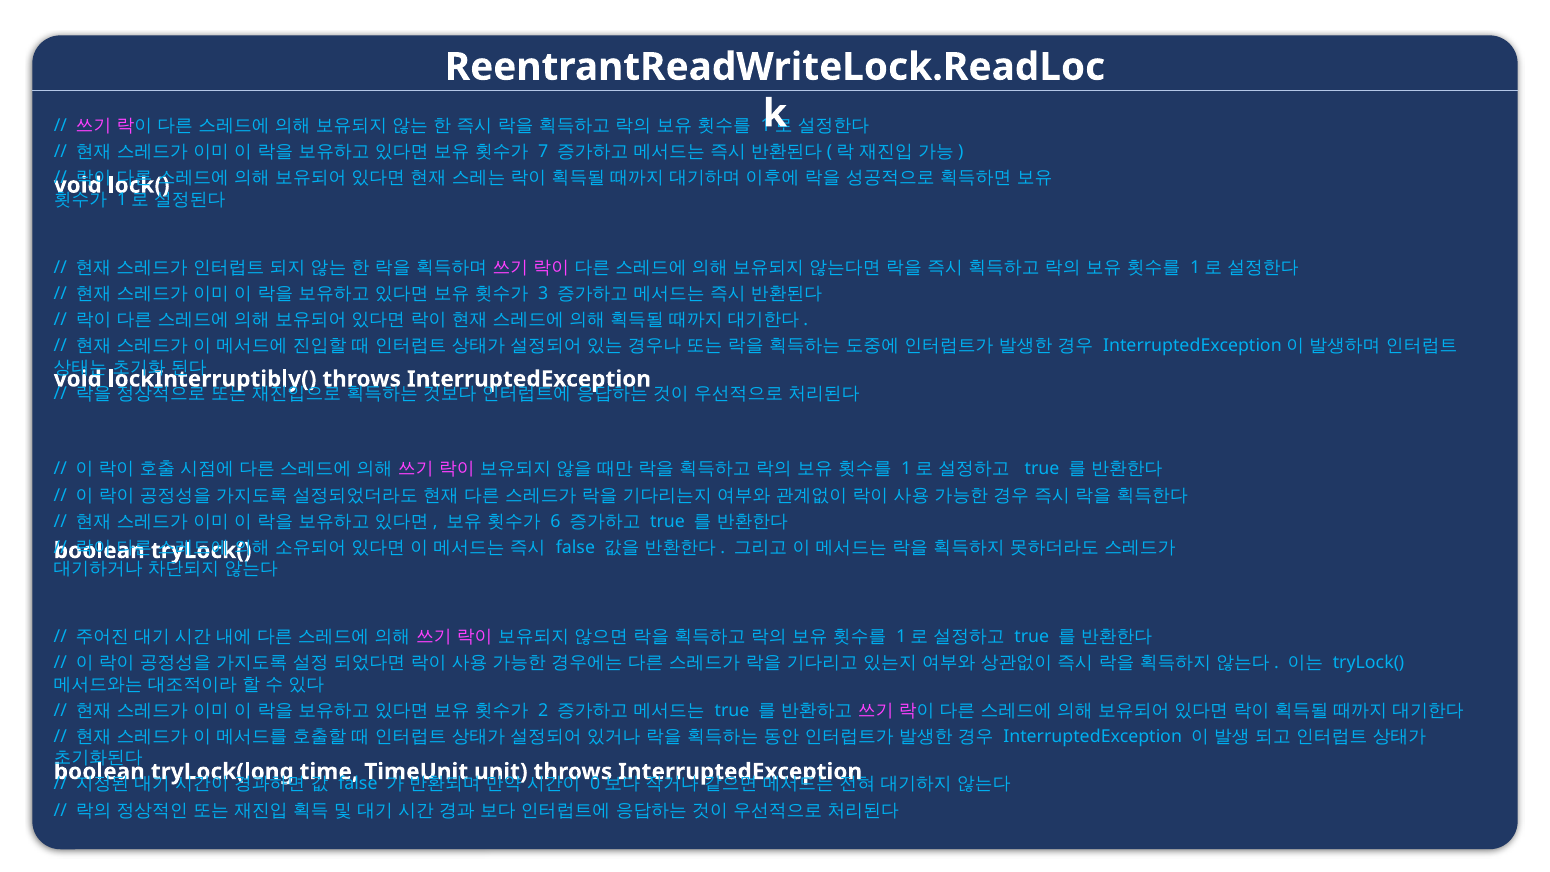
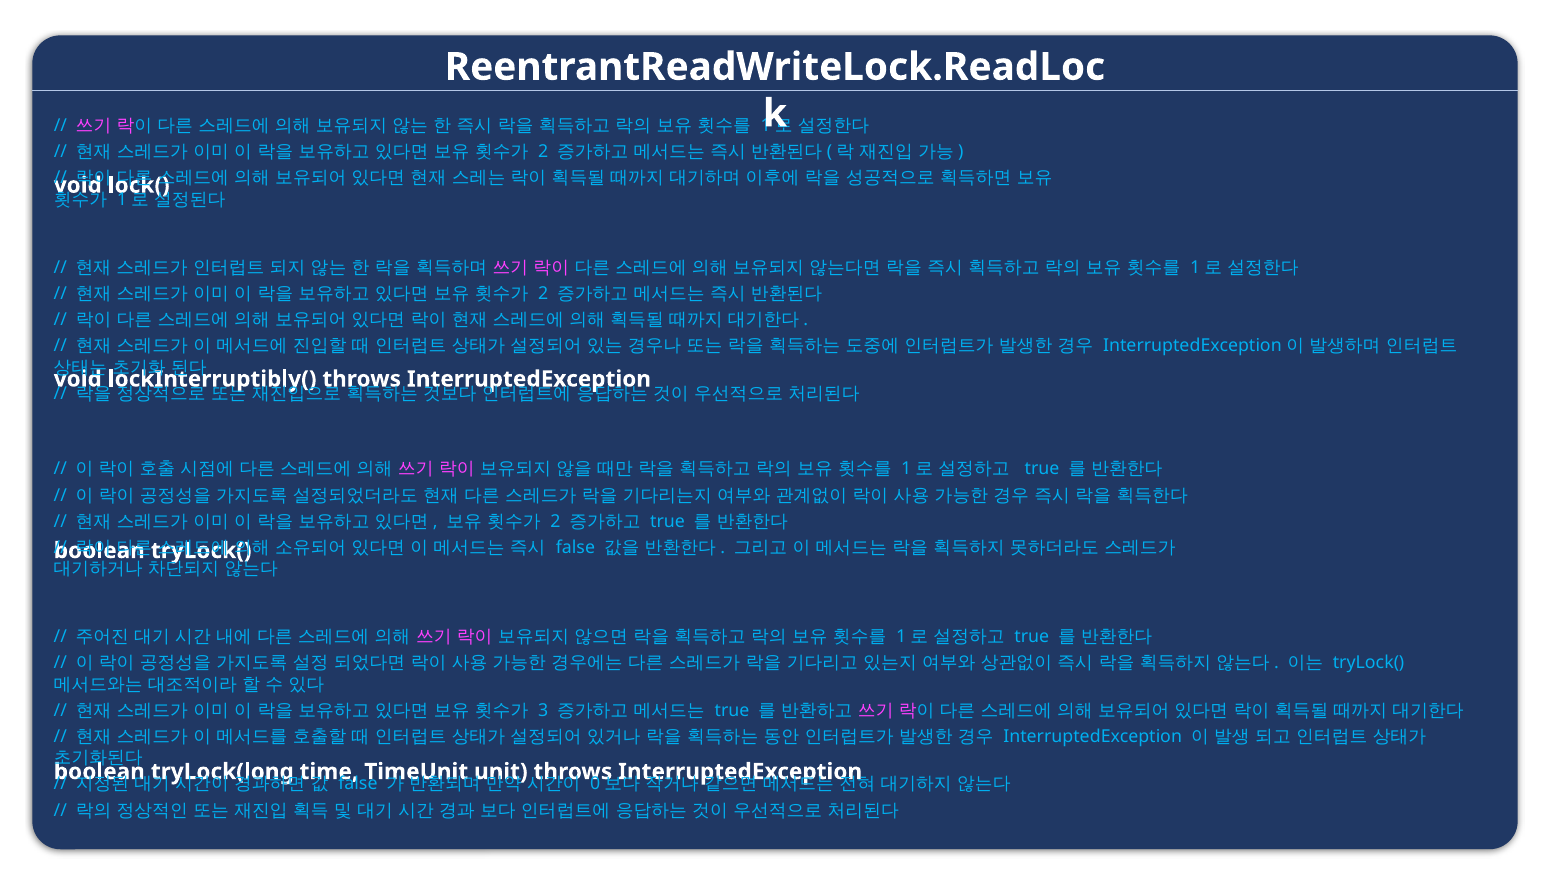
7: 7 -> 2 (543, 152)
3: 3 -> 2 (543, 294)
6: 6 -> 2 (555, 521)
2: 2 -> 3 (543, 710)
